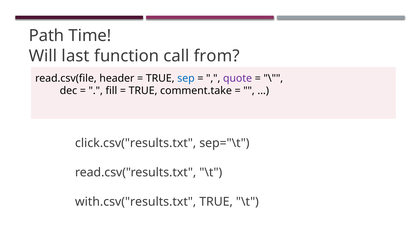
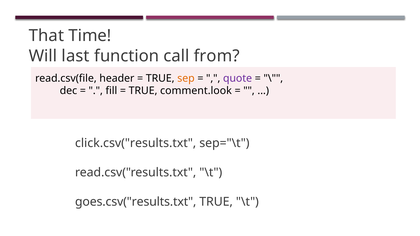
Path: Path -> That (46, 36)
sep colour: blue -> orange (186, 78)
comment.take: comment.take -> comment.look (196, 91)
with.csv("results.txt: with.csv("results.txt -> goes.csv("results.txt (136, 202)
